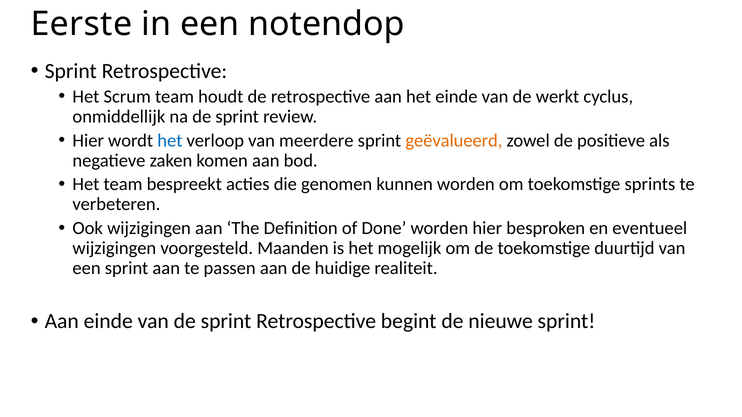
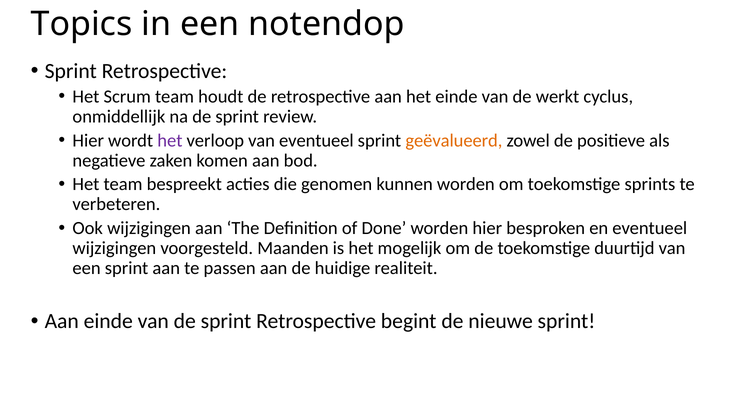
Eerste: Eerste -> Topics (82, 24)
het colour: blue -> purple (170, 141)
van meerdere: meerdere -> eventueel (316, 141)
